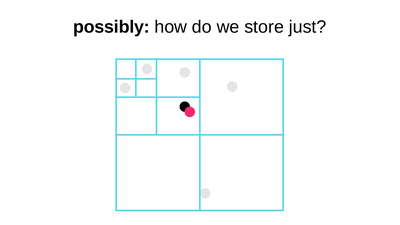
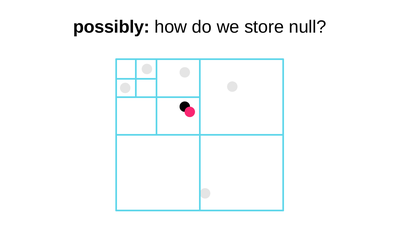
just: just -> null (308, 27)
